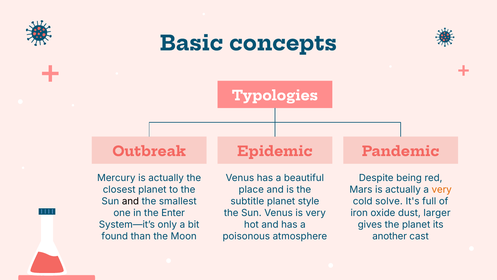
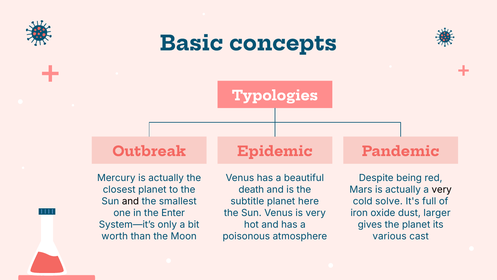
place: place -> death (251, 189)
very colour: orange -> black (442, 189)
style: style -> here (309, 201)
found: found -> worth (115, 236)
another: another -> various (390, 236)
